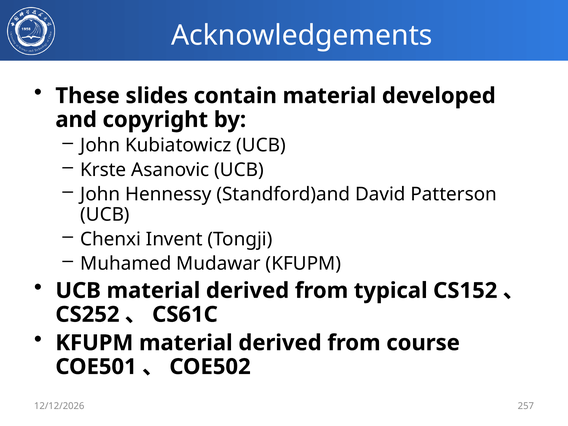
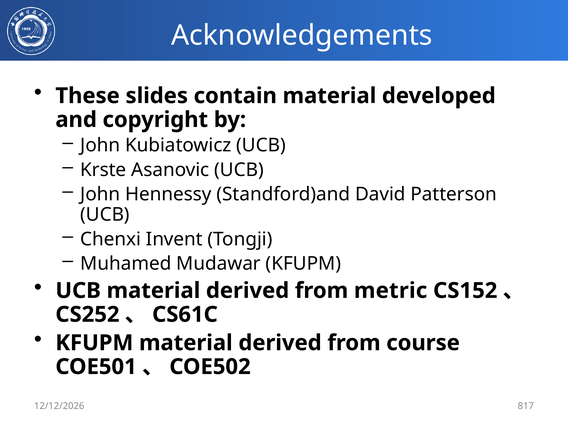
typical: typical -> metric (391, 291)
257: 257 -> 817 (526, 406)
